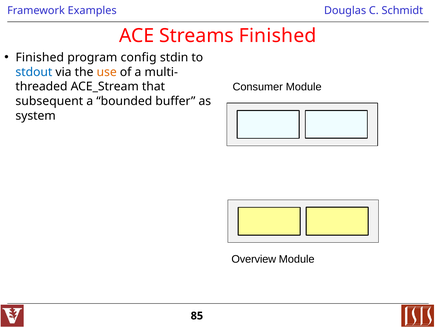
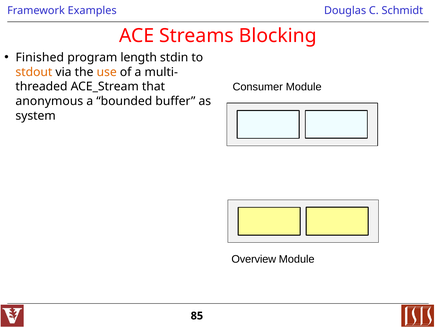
Streams Finished: Finished -> Blocking (278, 36)
config: config -> length (139, 58)
stdout colour: blue -> orange (34, 72)
subsequent: subsequent -> anonymous (49, 101)
